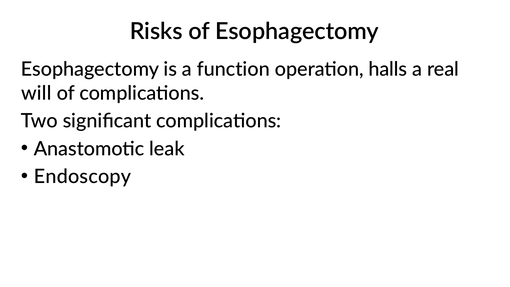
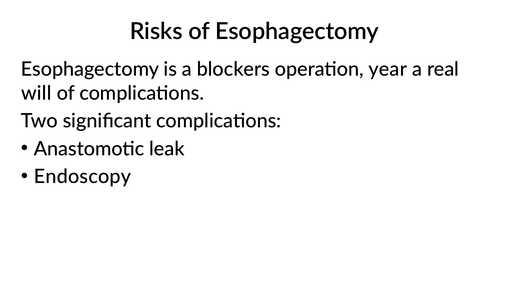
function: function -> blockers (233, 69)
halls: halls -> year (388, 69)
